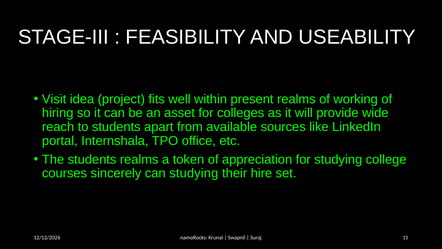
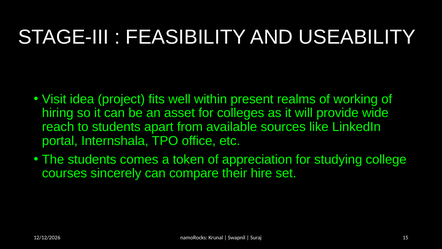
students realms: realms -> comes (139, 159)
can studying: studying -> compare (194, 173)
